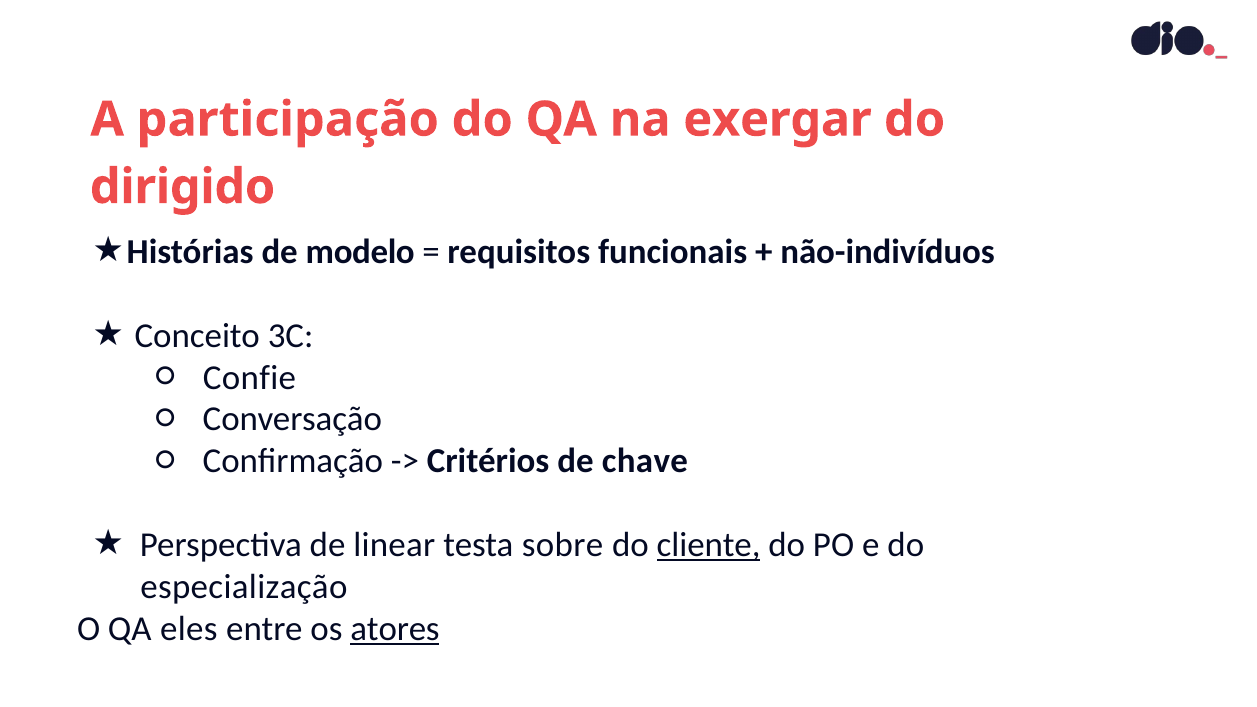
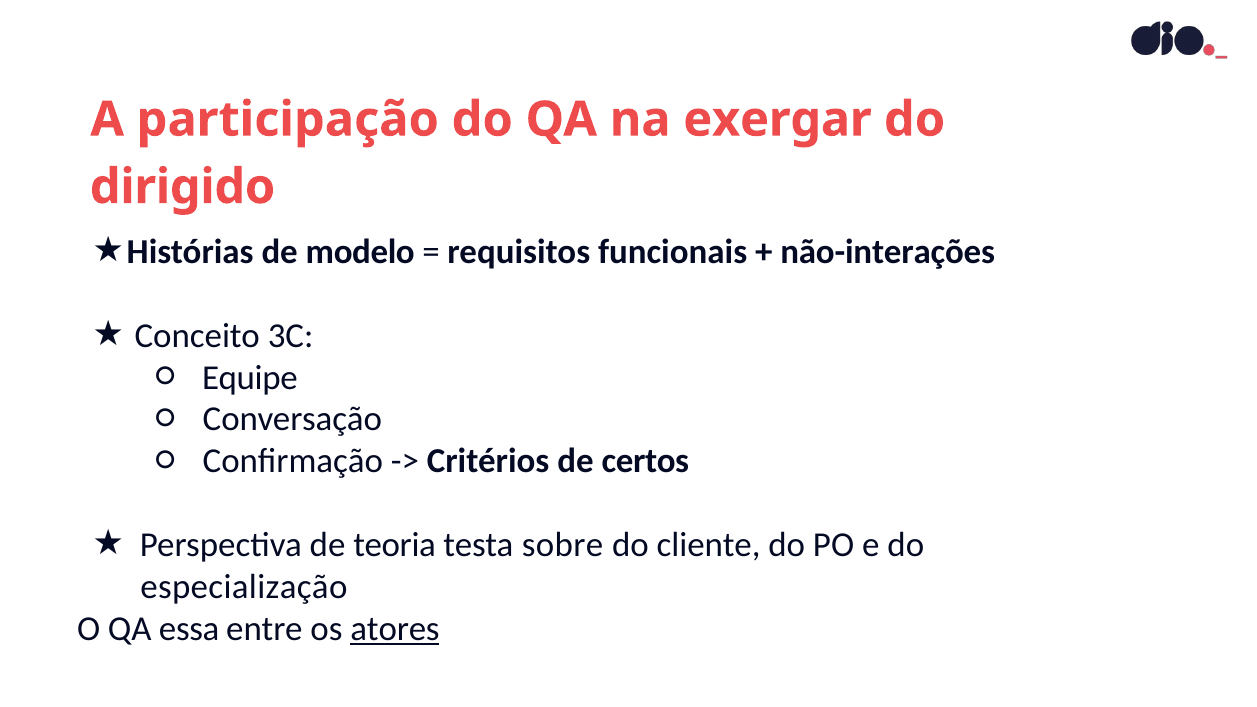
não-indivíduos: não-indivíduos -> não-interações (888, 252)
Confie: Confie -> Equipe (250, 378)
chave: chave -> certos (645, 461)
linear: linear -> teoria (395, 545)
cliente underline: present -> none (709, 545)
eles: eles -> essa (189, 629)
